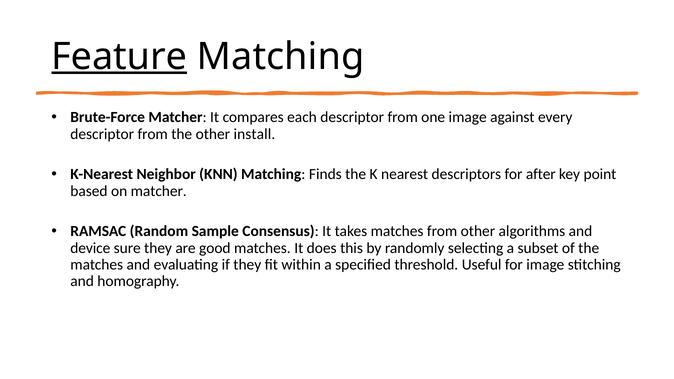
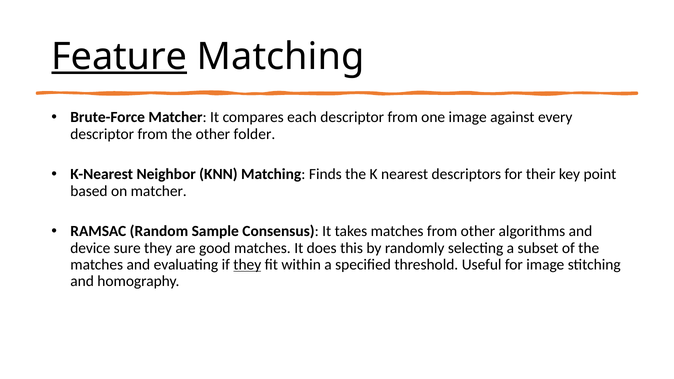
install: install -> folder (254, 134)
after: after -> their (541, 174)
they underline: none -> present (247, 265)
